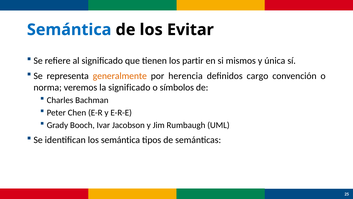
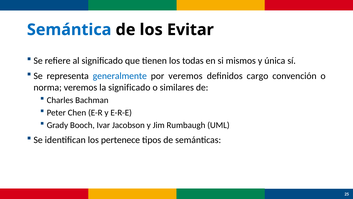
partir: partir -> todas (193, 61)
generalmente colour: orange -> blue (120, 76)
por herencia: herencia -> veremos (185, 76)
símbolos: símbolos -> similares (177, 87)
los semántica: semántica -> pertenece (120, 140)
